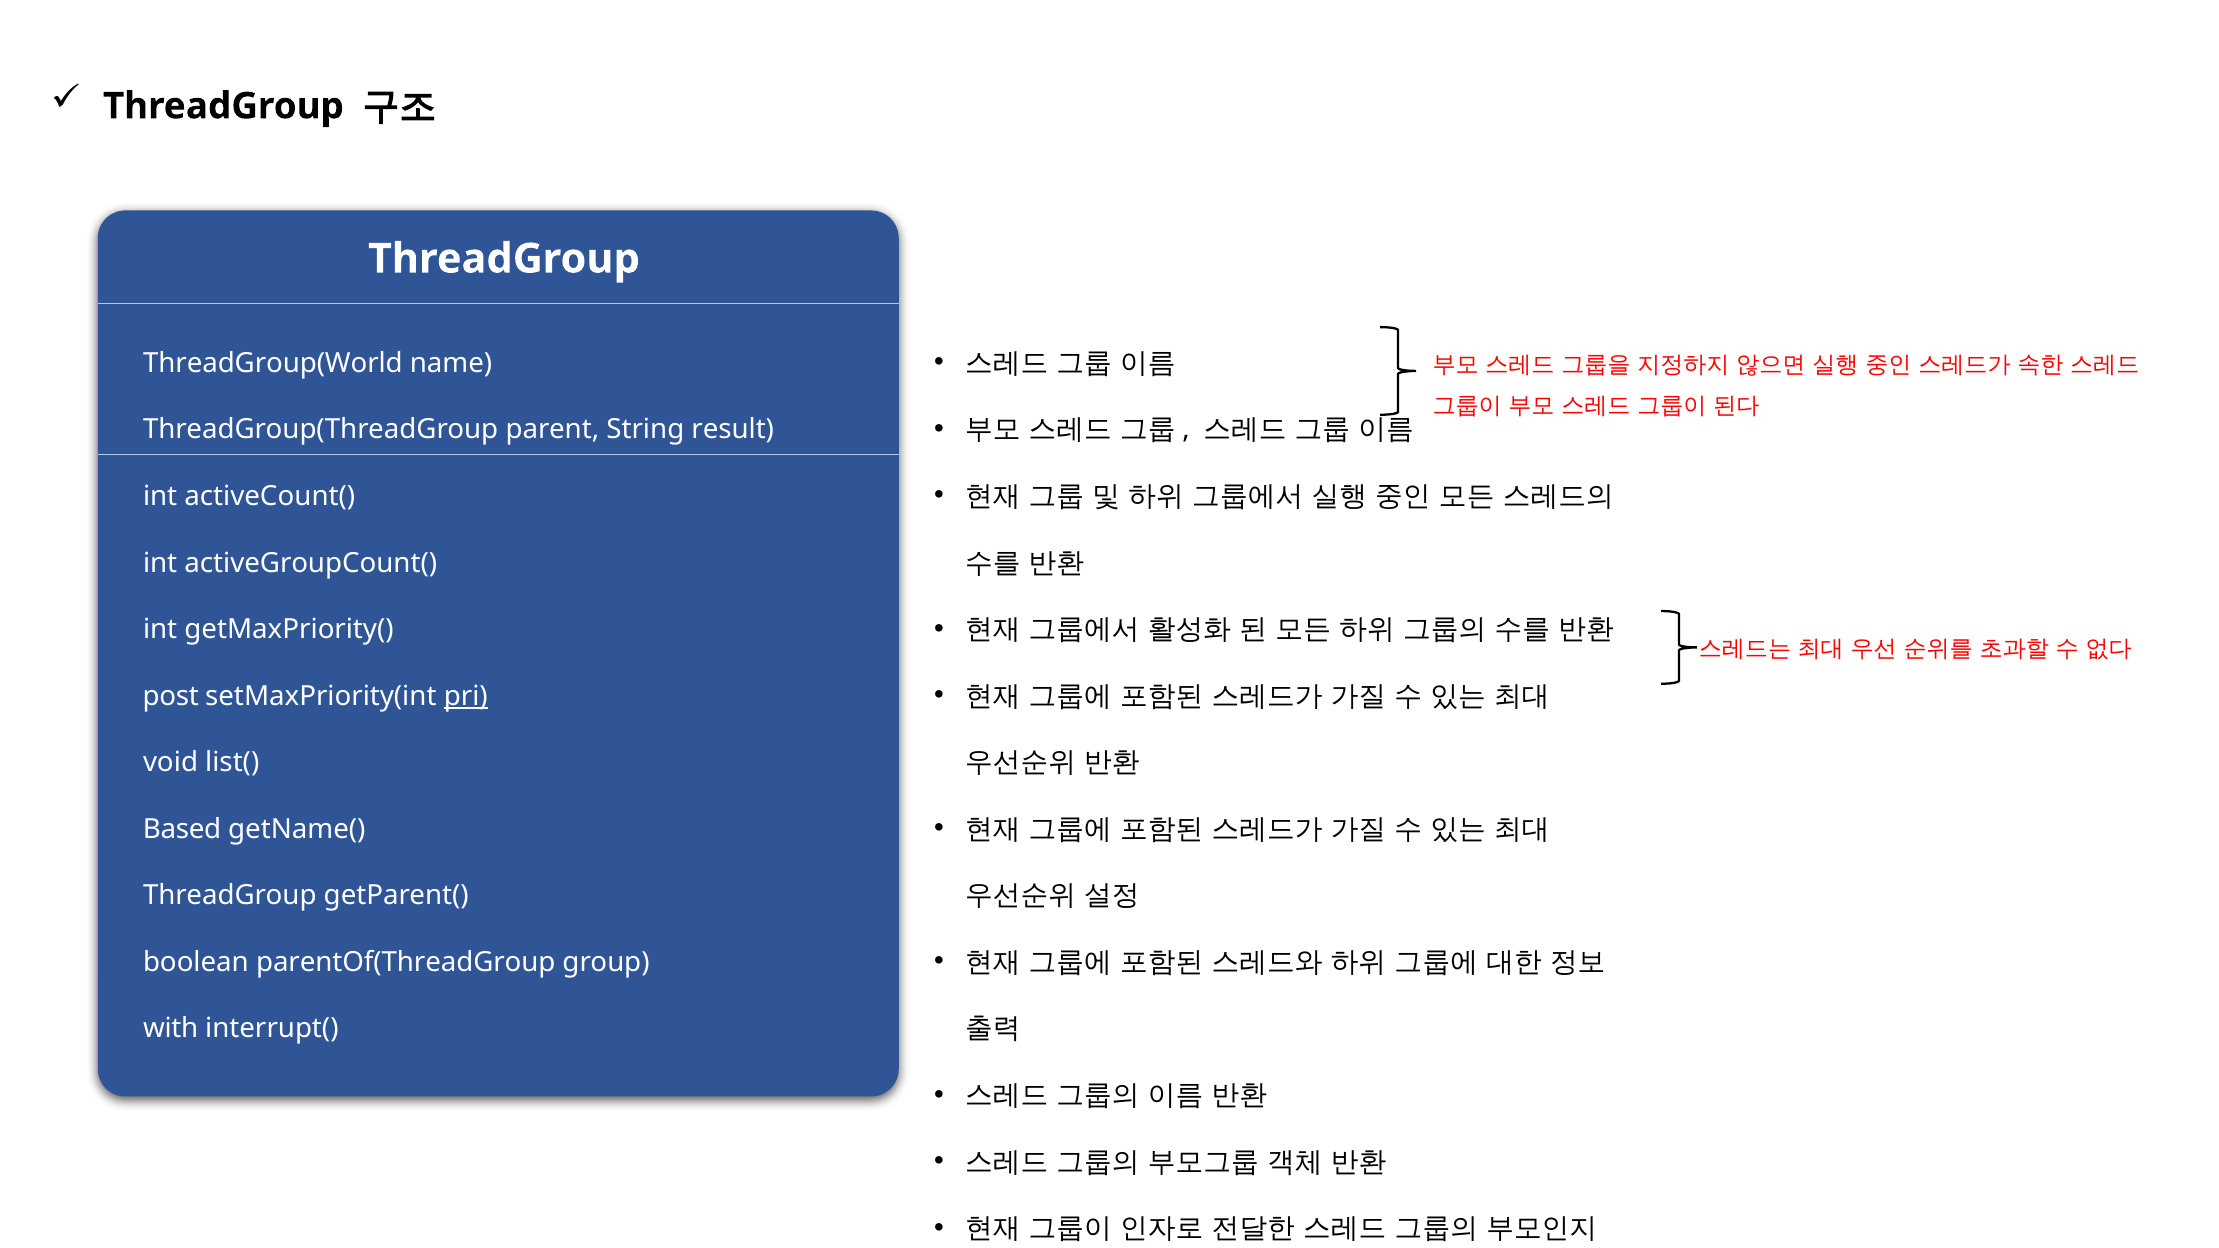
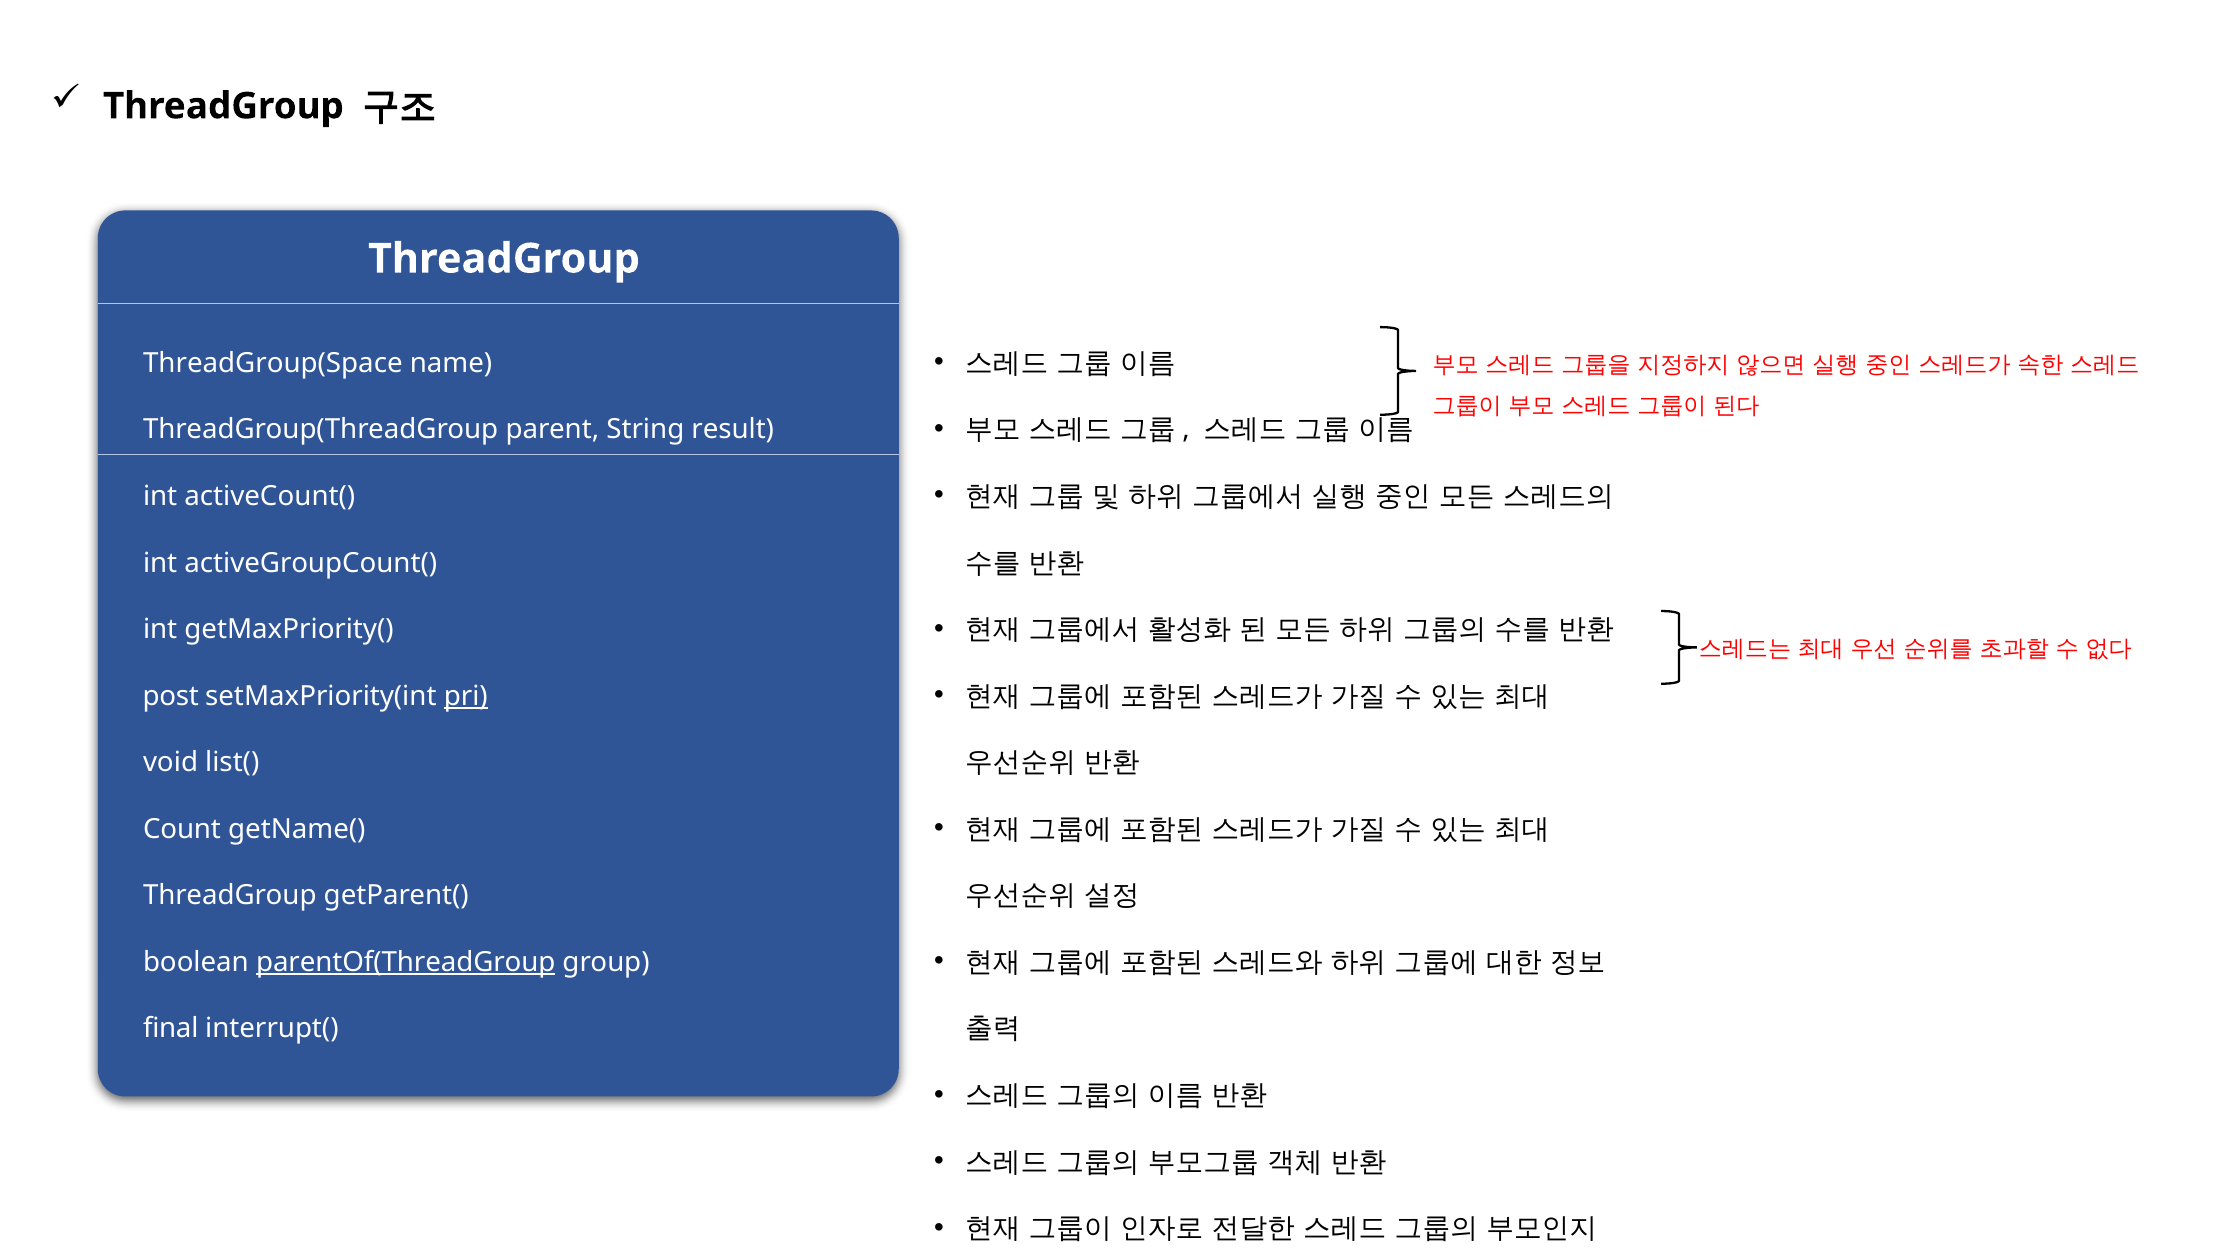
ThreadGroup(World: ThreadGroup(World -> ThreadGroup(Space (273, 363)
Based: Based -> Count (182, 829)
parentOf(ThreadGroup underline: none -> present (406, 962)
with: with -> final (171, 1029)
